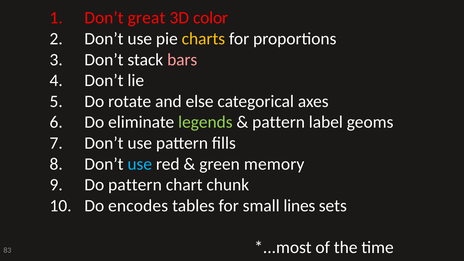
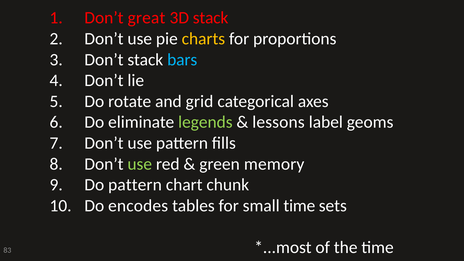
3D color: color -> stack (211, 18)
bars colour: pink -> light blue (182, 60)
else: else -> grid (200, 101)
pattern: pattern -> lessons (278, 122)
use colour: light blue -> light green (140, 164)
small lines: lines -> time (299, 206)
